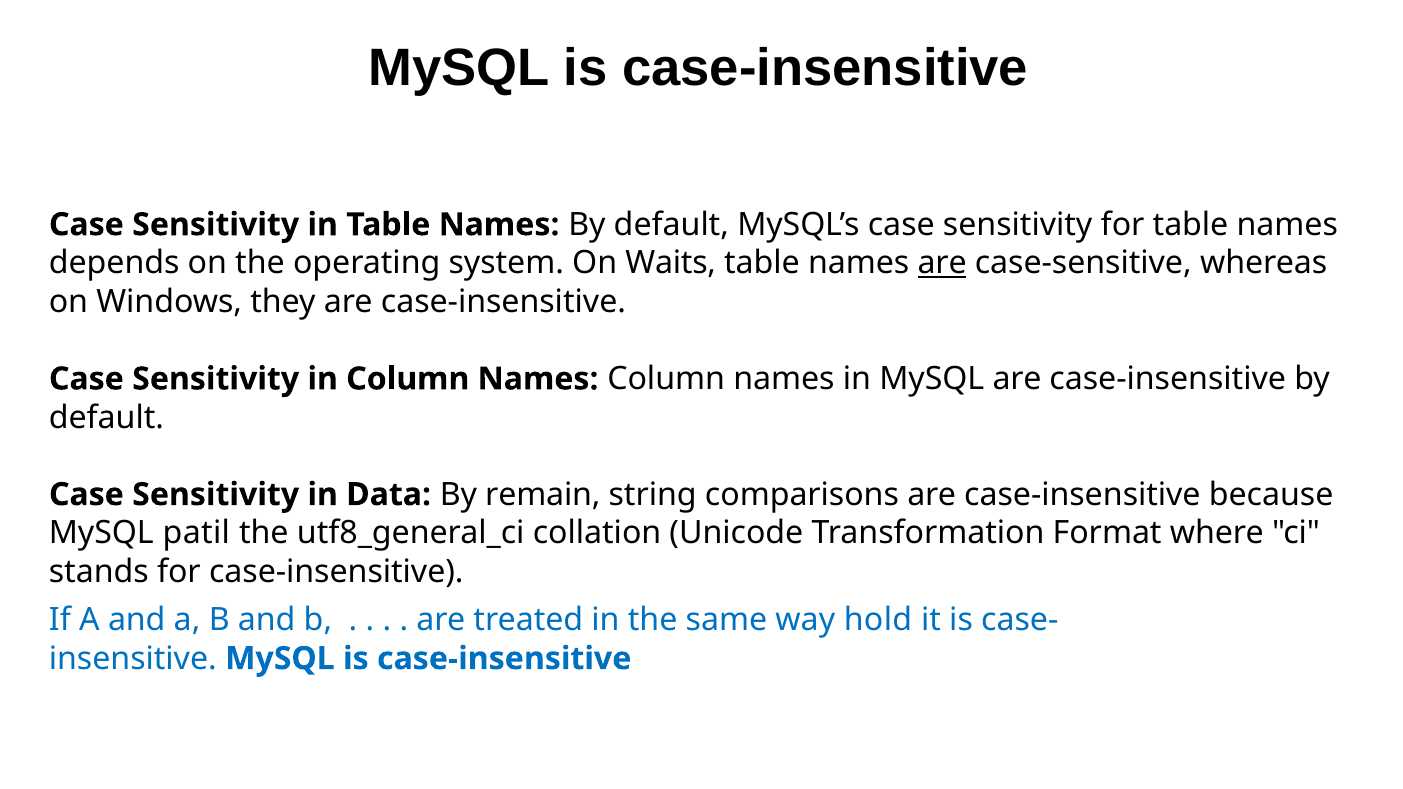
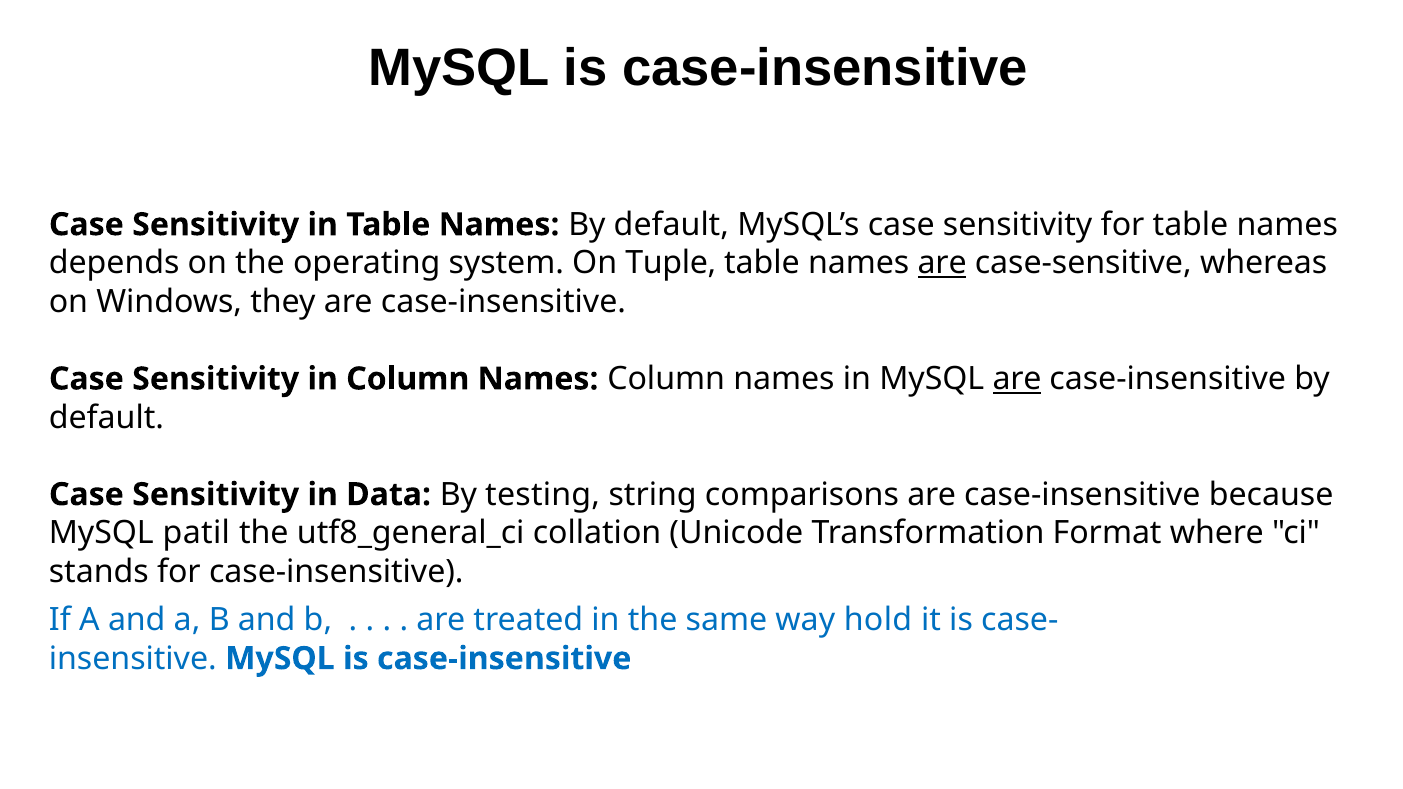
Waits: Waits -> Tuple (671, 263)
are underline: none -> present (1017, 379)
remain: remain -> testing (543, 495)
